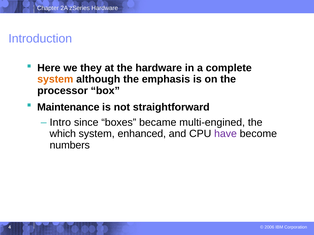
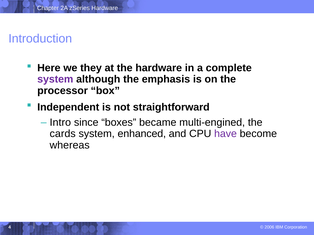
system colour: orange -> purple (55, 79)
Maintenance: Maintenance -> Independent (68, 107)
which: which -> cards (63, 134)
numbers: numbers -> whereas (70, 145)
